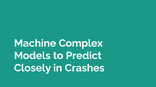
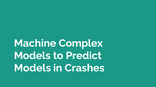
Closely: Closely -> Models (32, 69)
